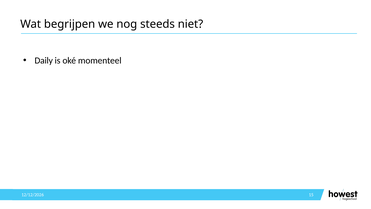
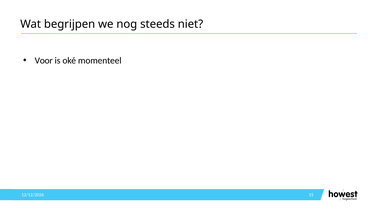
Daily: Daily -> Voor (44, 60)
